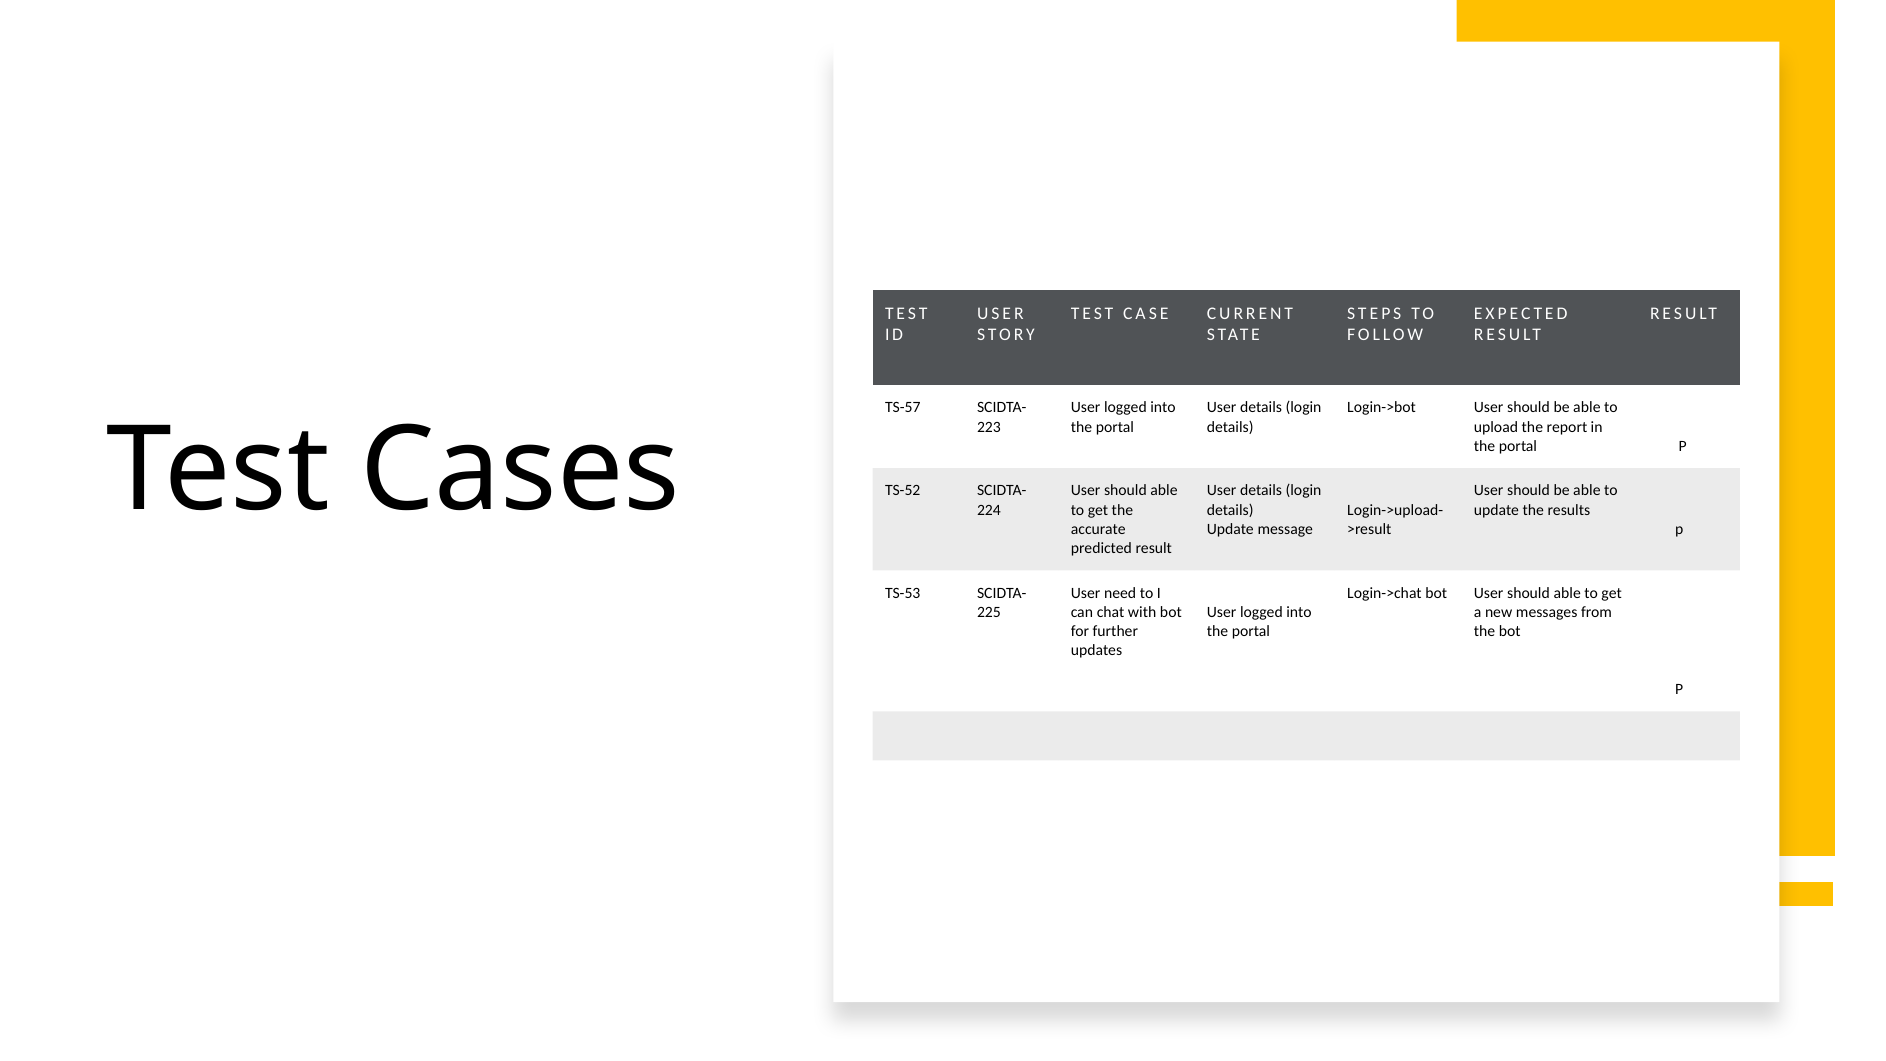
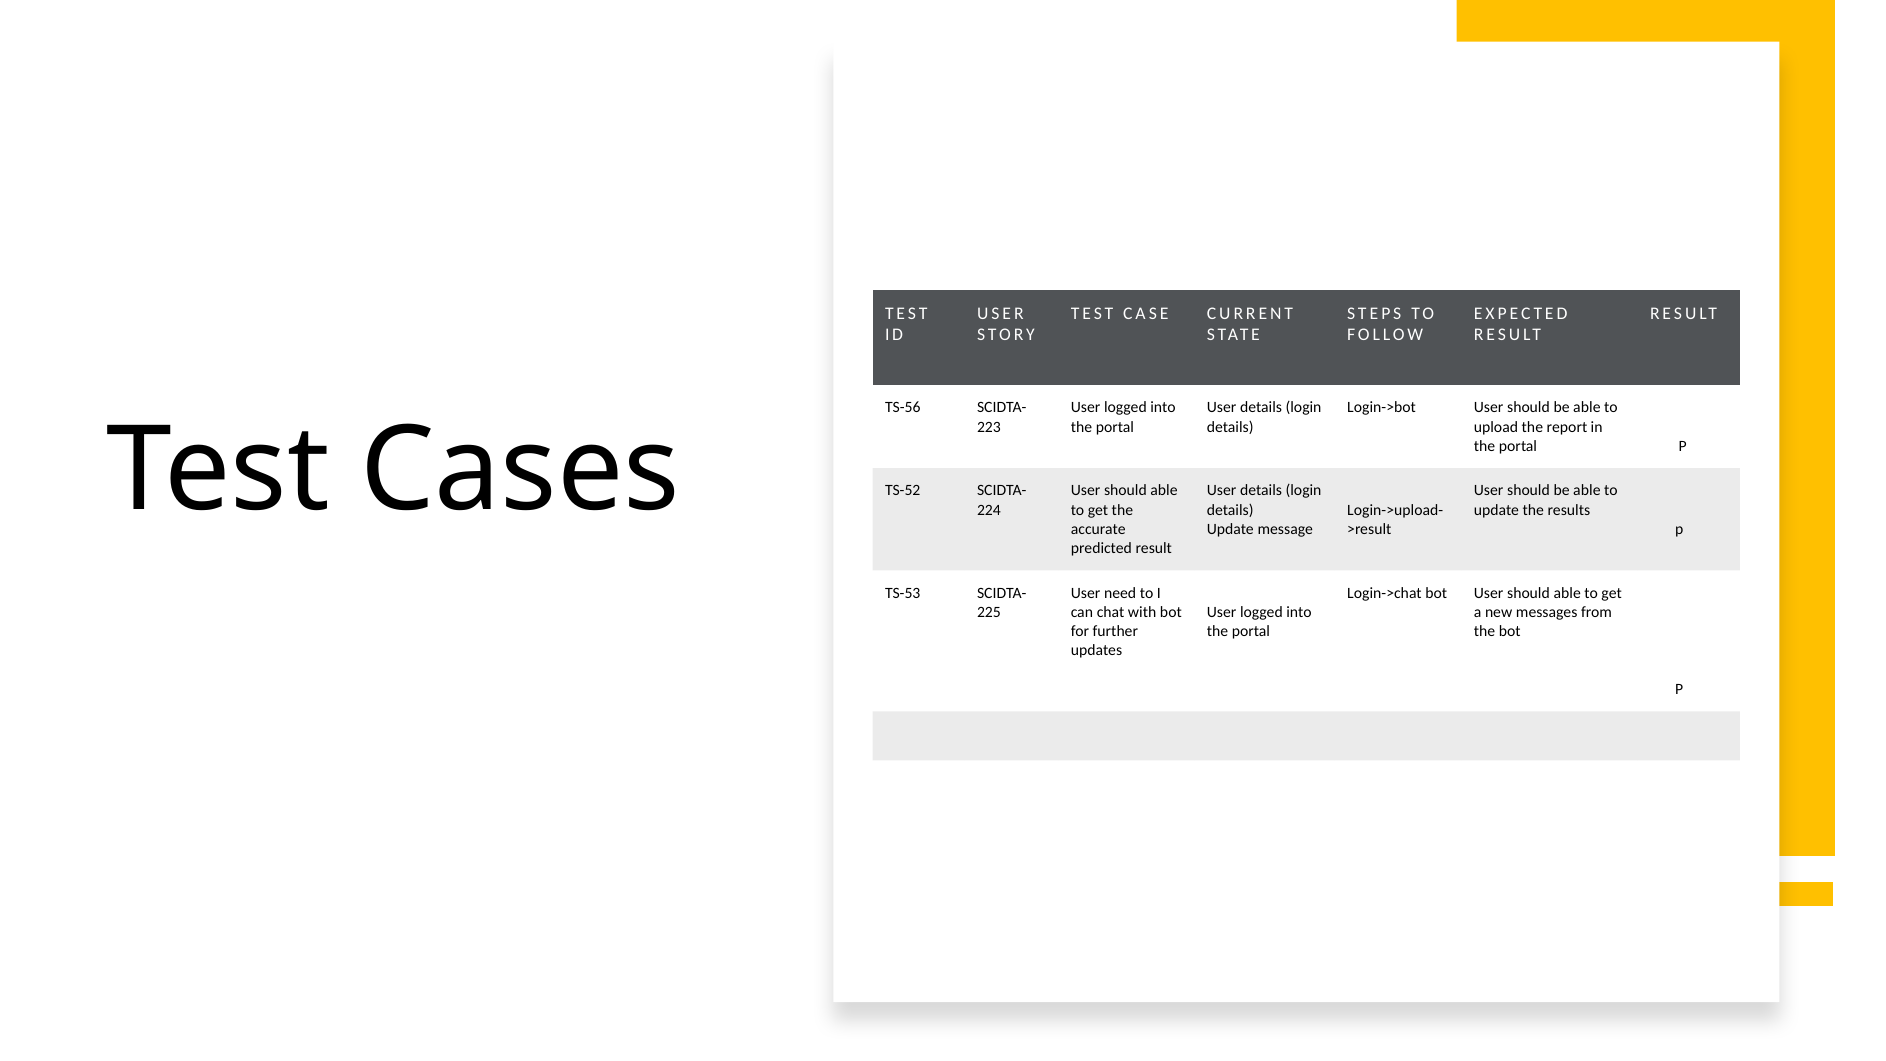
TS-57: TS-57 -> TS-56 (903, 407)
